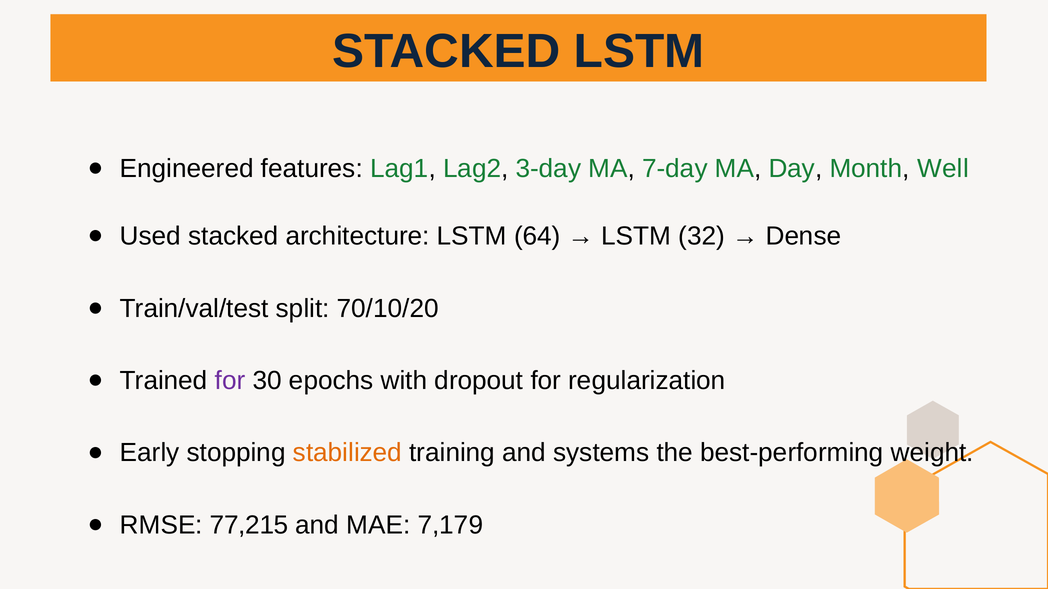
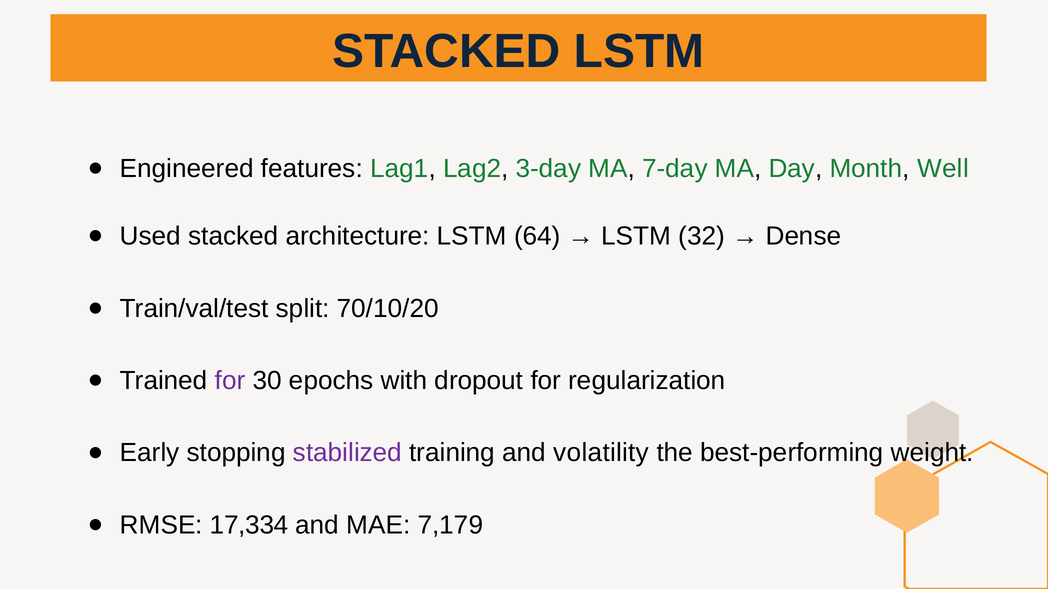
stabilized colour: orange -> purple (347, 453)
systems: systems -> volatility (601, 453)
77,215: 77,215 -> 17,334 (249, 526)
